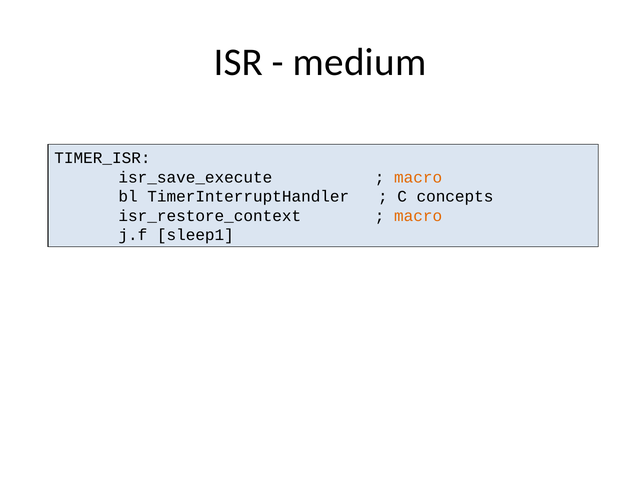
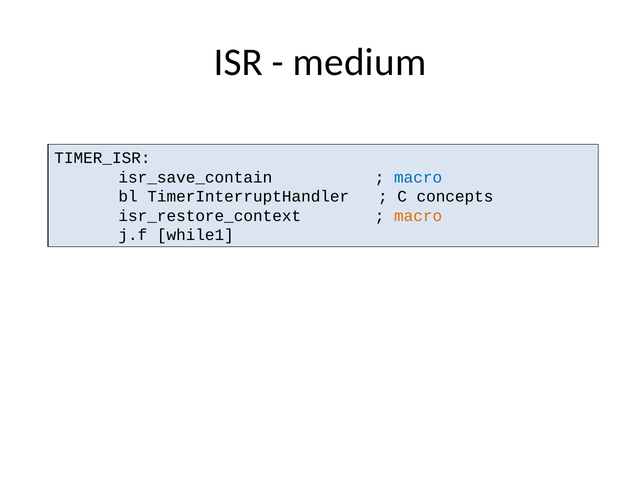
isr_save_execute: isr_save_execute -> isr_save_contain (195, 177)
macro colour: orange -> blue (418, 177)
sleep1: sleep1 -> while1 (195, 235)
